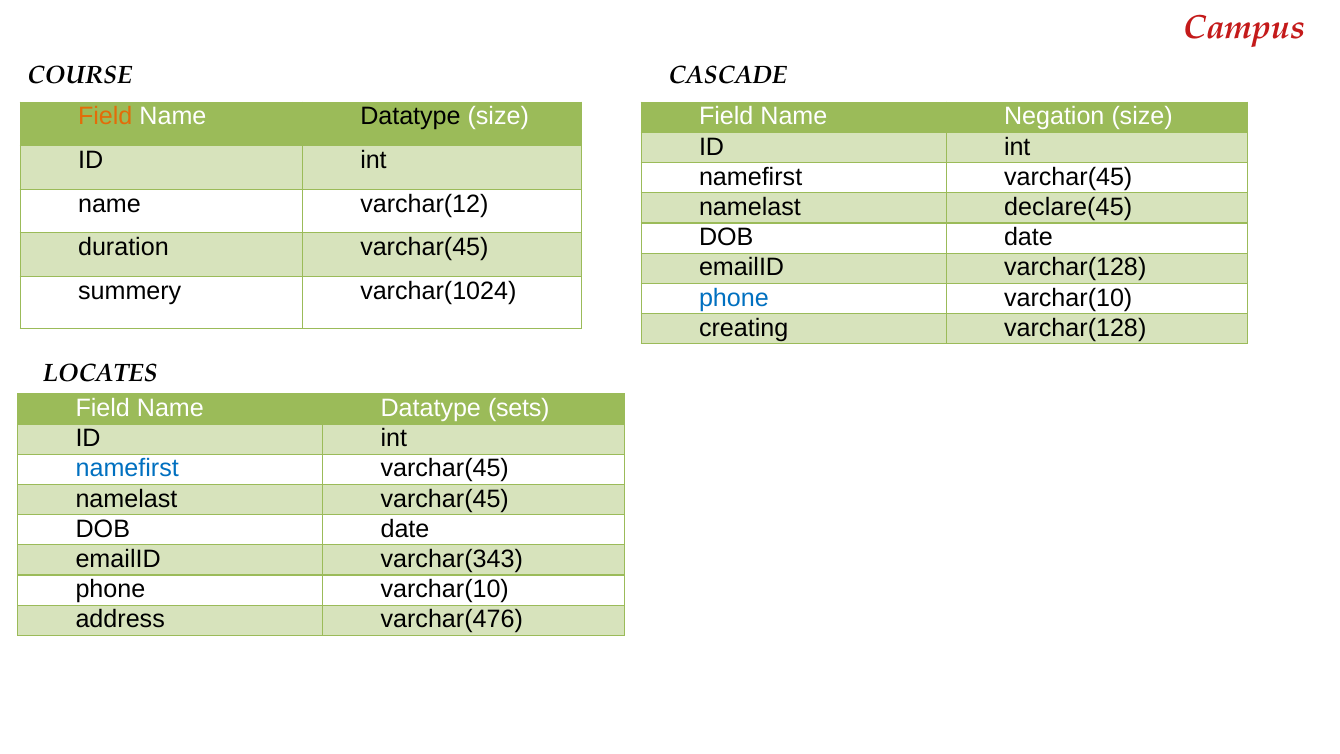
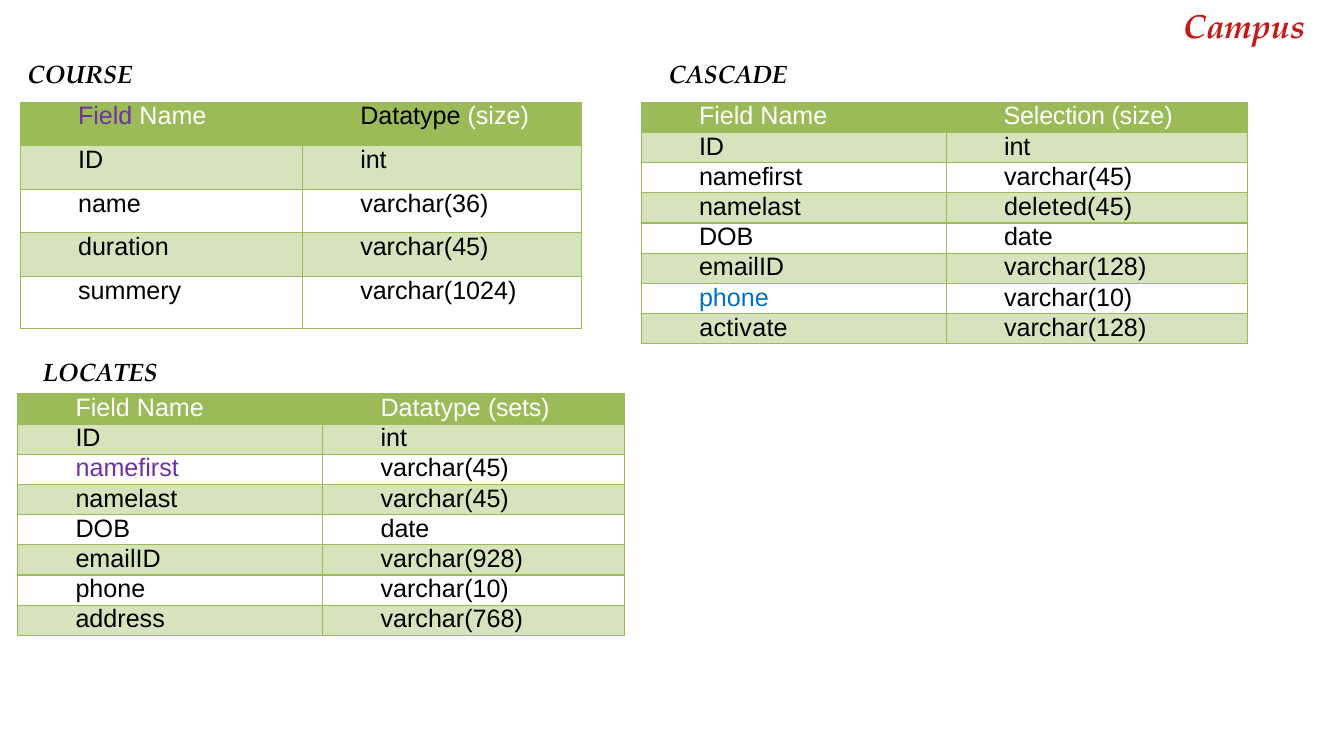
Field colour: orange -> purple (105, 117)
Negation: Negation -> Selection (1054, 117)
varchar(12: varchar(12 -> varchar(36 (424, 204)
declare(45: declare(45 -> deleted(45 (1068, 207)
creating: creating -> activate (744, 328)
namefirst colour: blue -> purple (127, 469)
varchar(343: varchar(343 -> varchar(928 (452, 559)
varchar(476: varchar(476 -> varchar(768 (452, 620)
